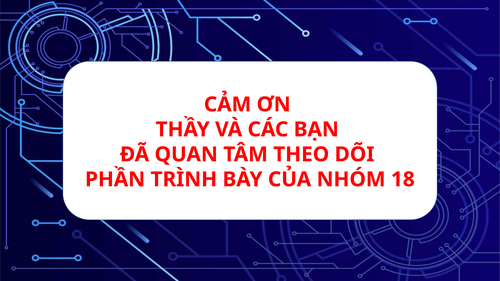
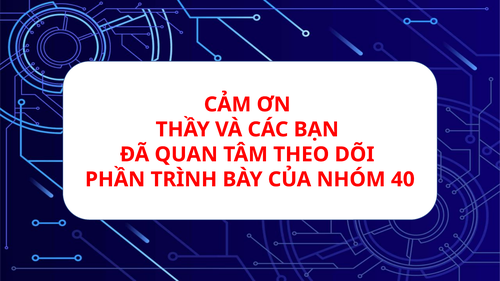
18: 18 -> 40 (403, 180)
